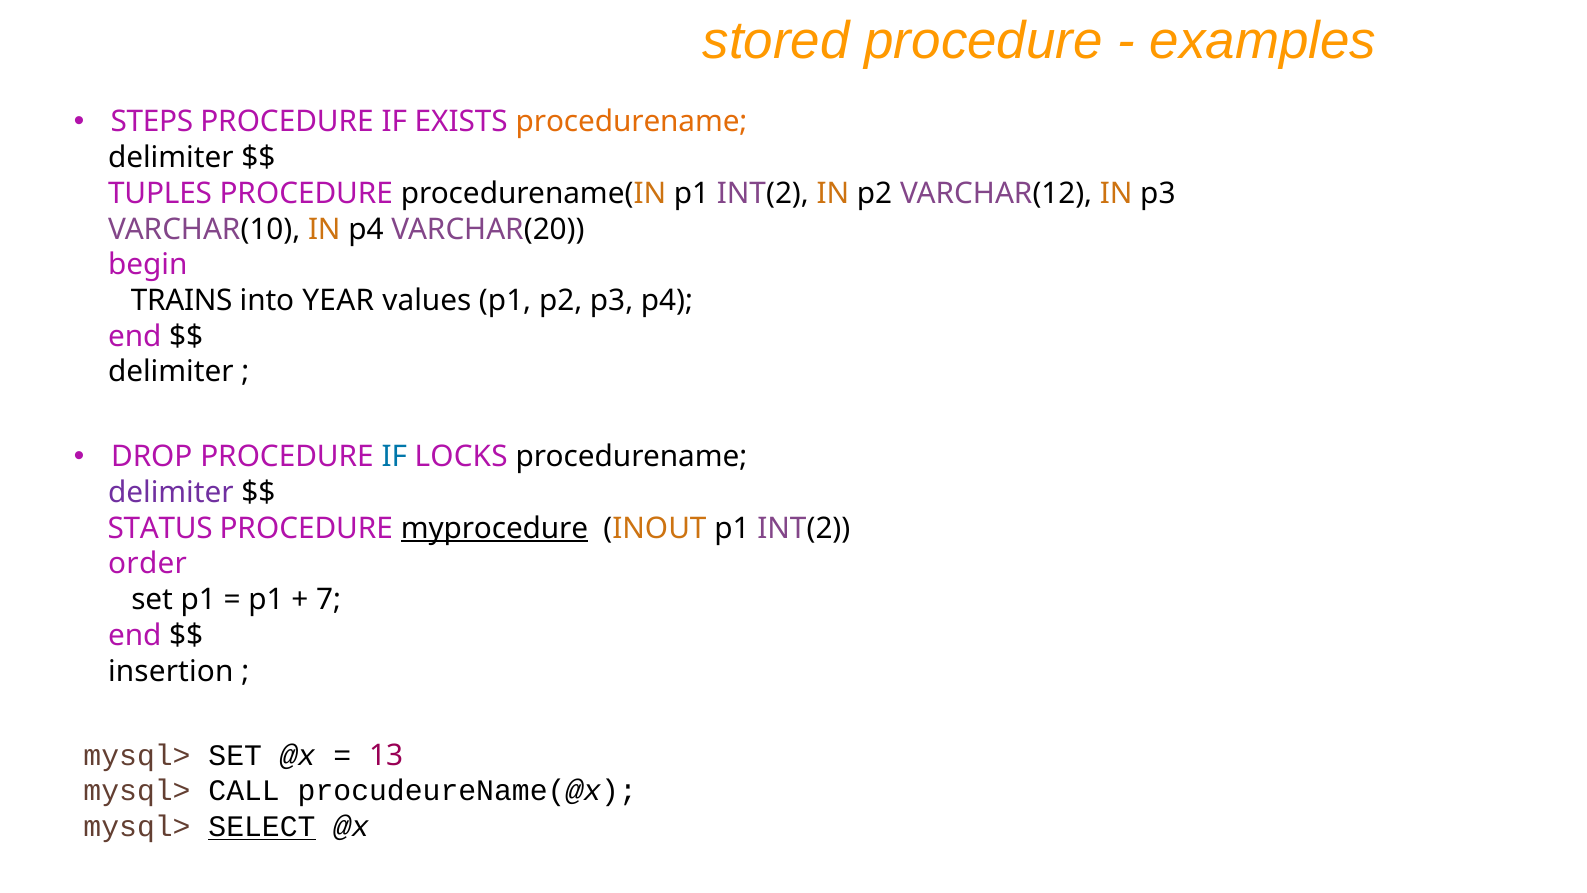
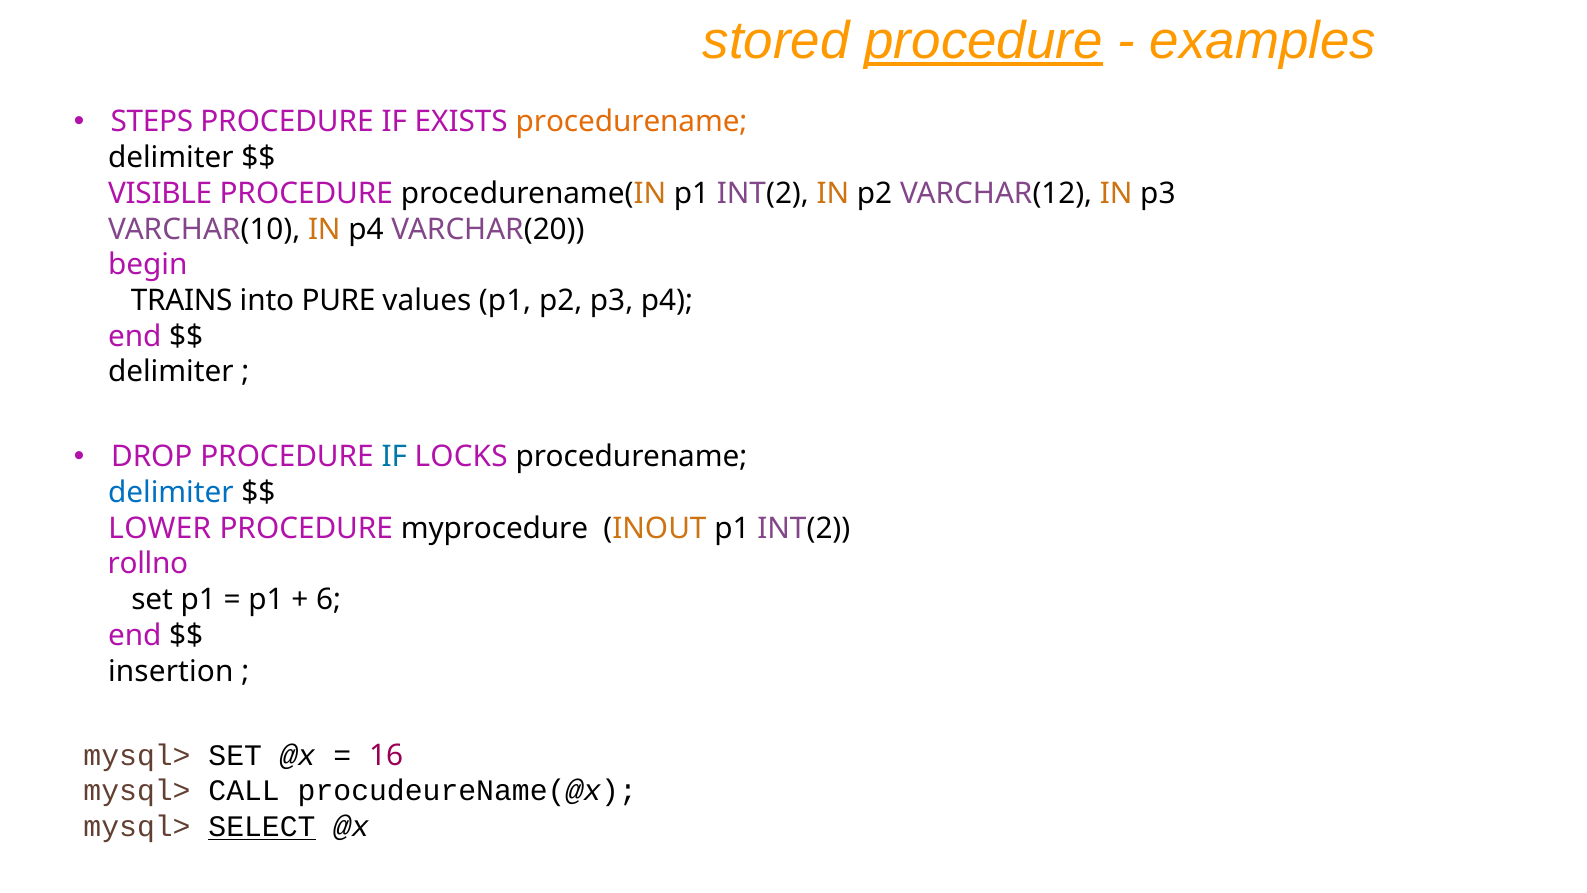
procedure underline: none -> present (984, 41)
TUPLES: TUPLES -> VISIBLE (160, 193)
YEAR: YEAR -> PURE (339, 301)
delimiter colour: purple -> blue (171, 492)
STATUS: STATUS -> LOWER (160, 528)
myprocedure underline: present -> none (494, 528)
order: order -> rollno (148, 564)
7: 7 -> 6 (329, 600)
13: 13 -> 16 (386, 755)
